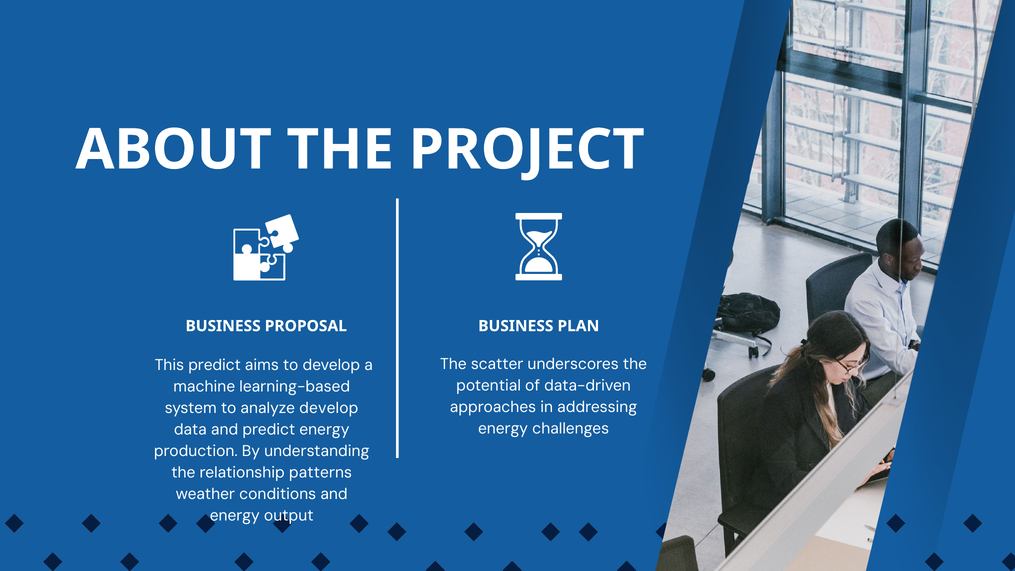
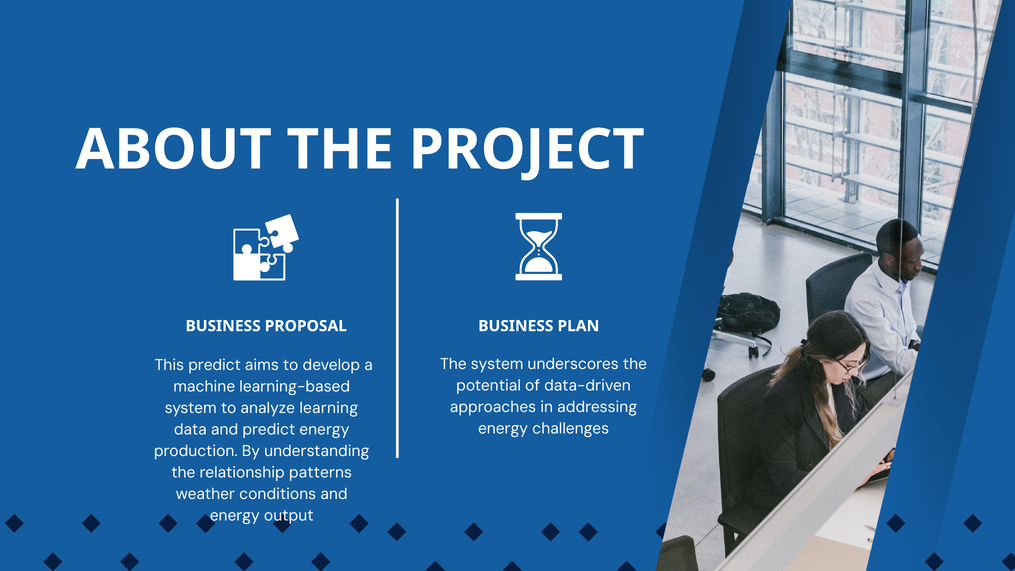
The scatter: scatter -> system (497, 364)
analyze develop: develop -> learning (329, 408)
